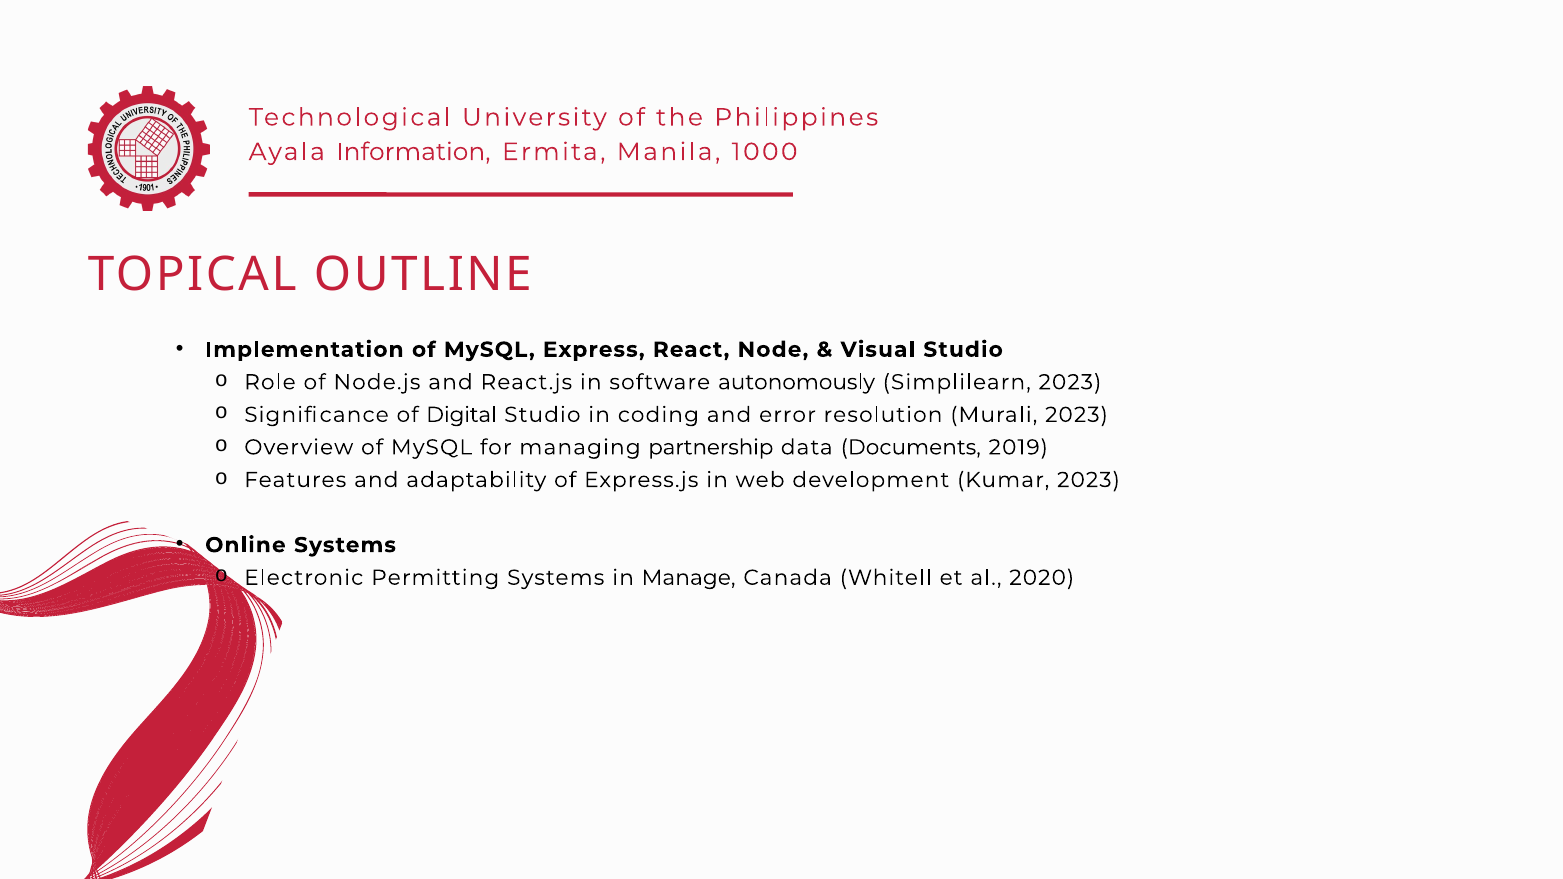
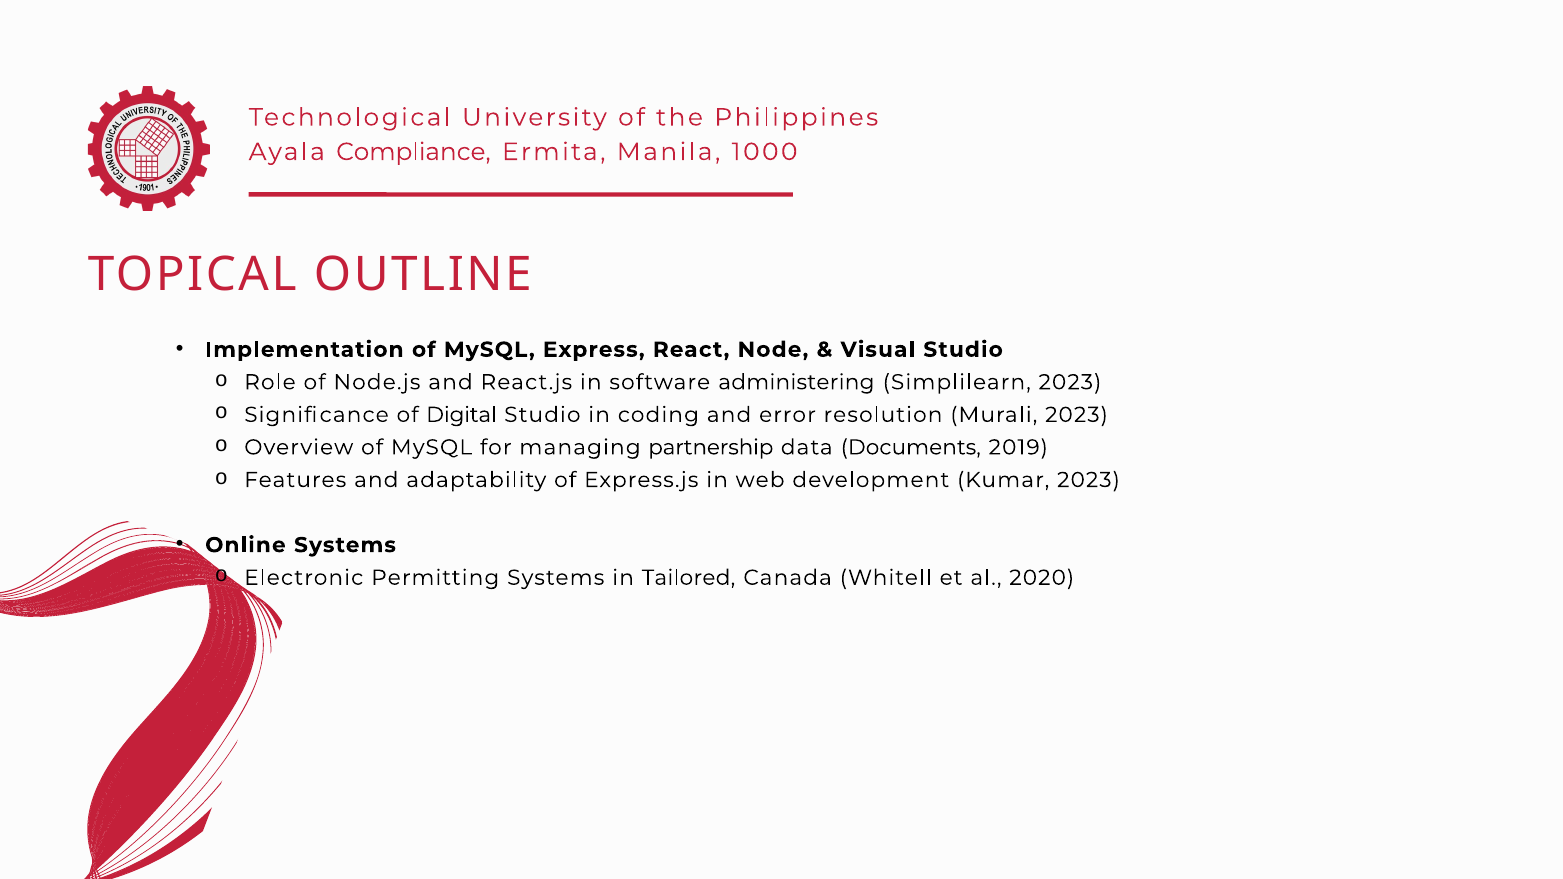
Information: Information -> Compliance (413, 152)
autonomously: autonomously -> administering (796, 382)
Manage: Manage -> Tailored (688, 578)
